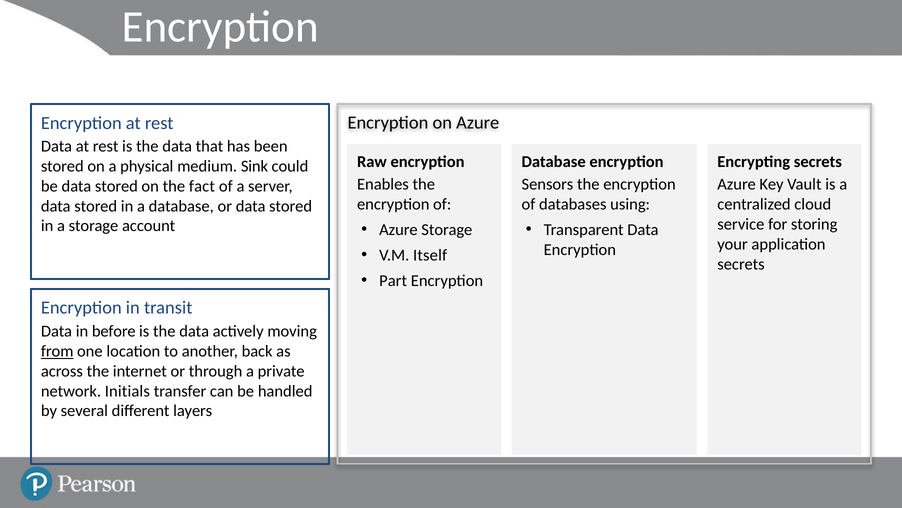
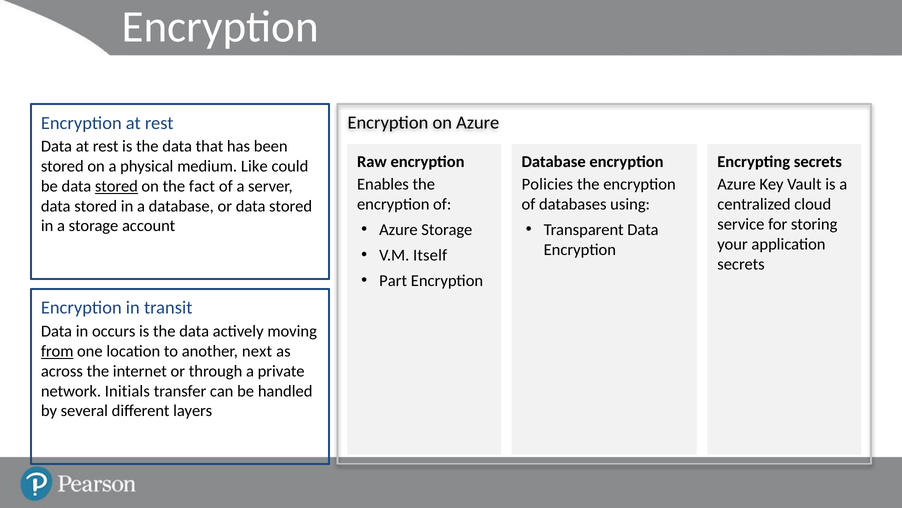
Sink: Sink -> Like (254, 166)
Sensors: Sensors -> Policies (547, 184)
stored underline: none -> present (116, 186)
before: before -> occurs (114, 331)
back: back -> next (257, 351)
